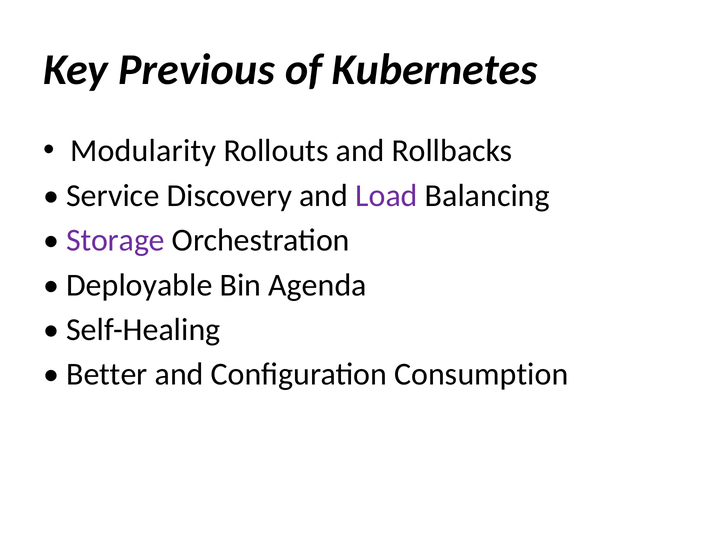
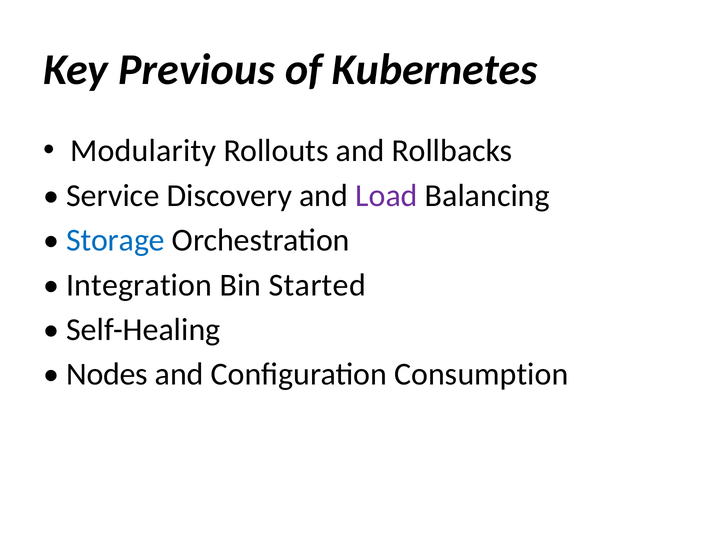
Storage colour: purple -> blue (116, 240)
Deployable: Deployable -> Integration (139, 285)
Agenda: Agenda -> Started (317, 285)
Better: Better -> Nodes (107, 375)
